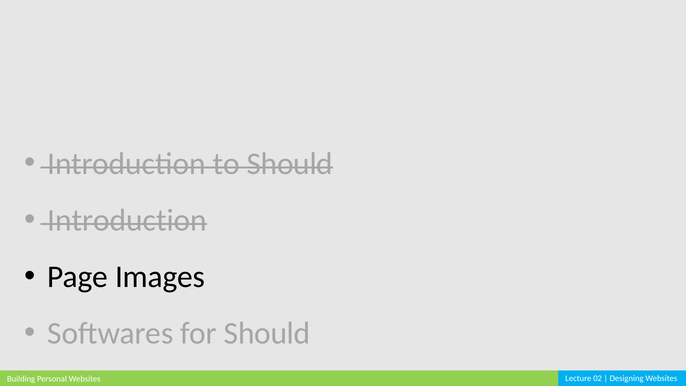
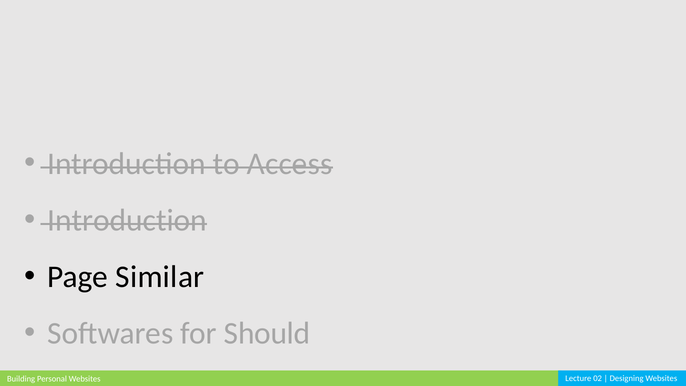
to Should: Should -> Access (290, 164)
Images: Images -> Similar (160, 277)
